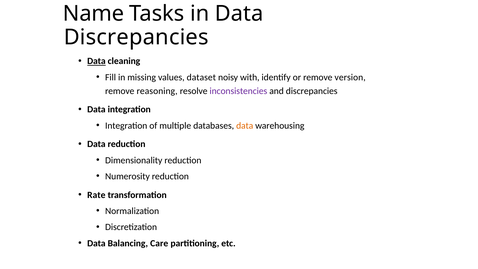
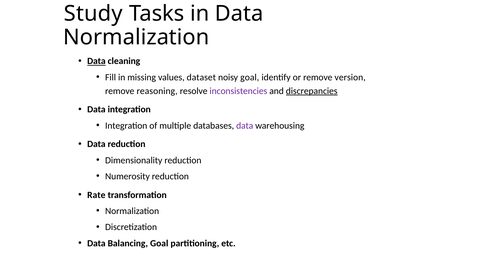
Name: Name -> Study (93, 13)
Discrepancies: Discrepancies -> Normalization (136, 37)
noisy with: with -> goal (250, 77)
discrepancies underline: none -> present (312, 91)
data colour: orange -> purple (245, 126)
Balancing Care: Care -> Goal (159, 243)
